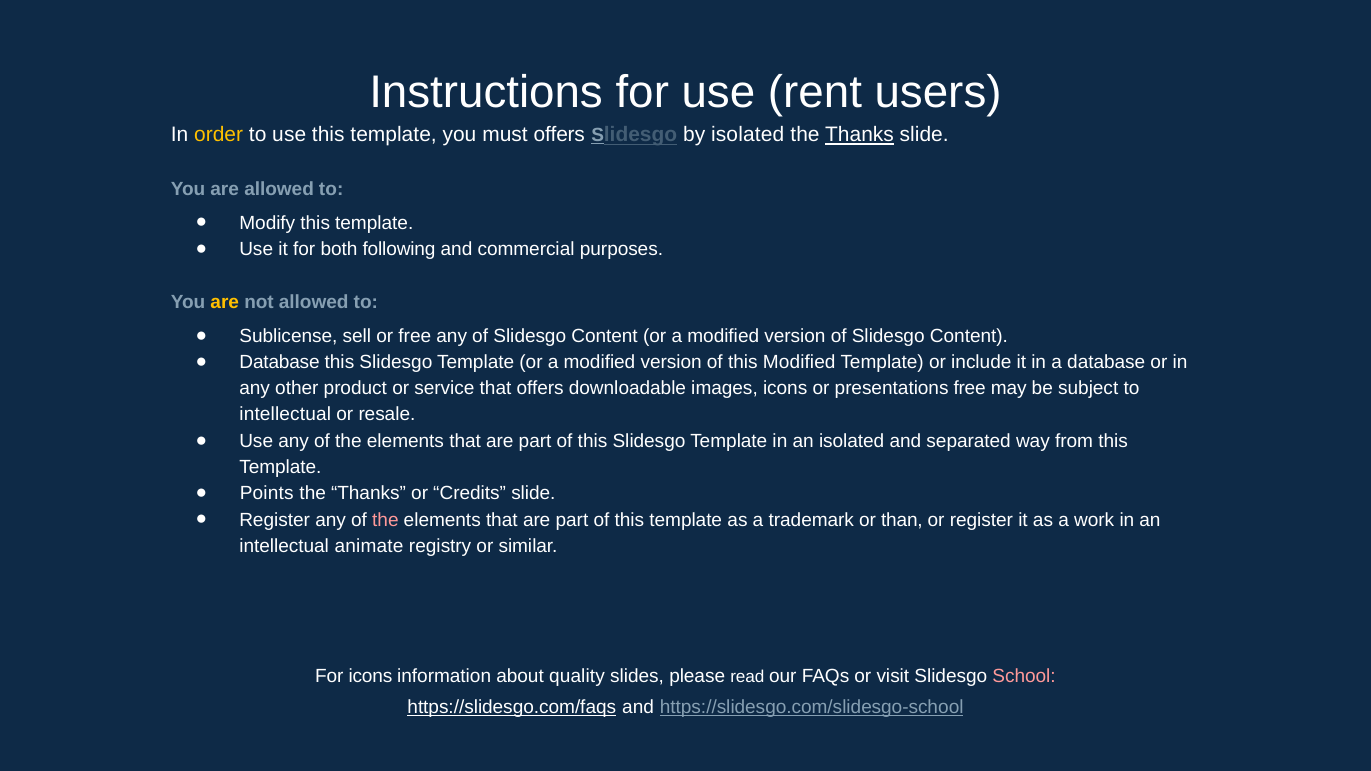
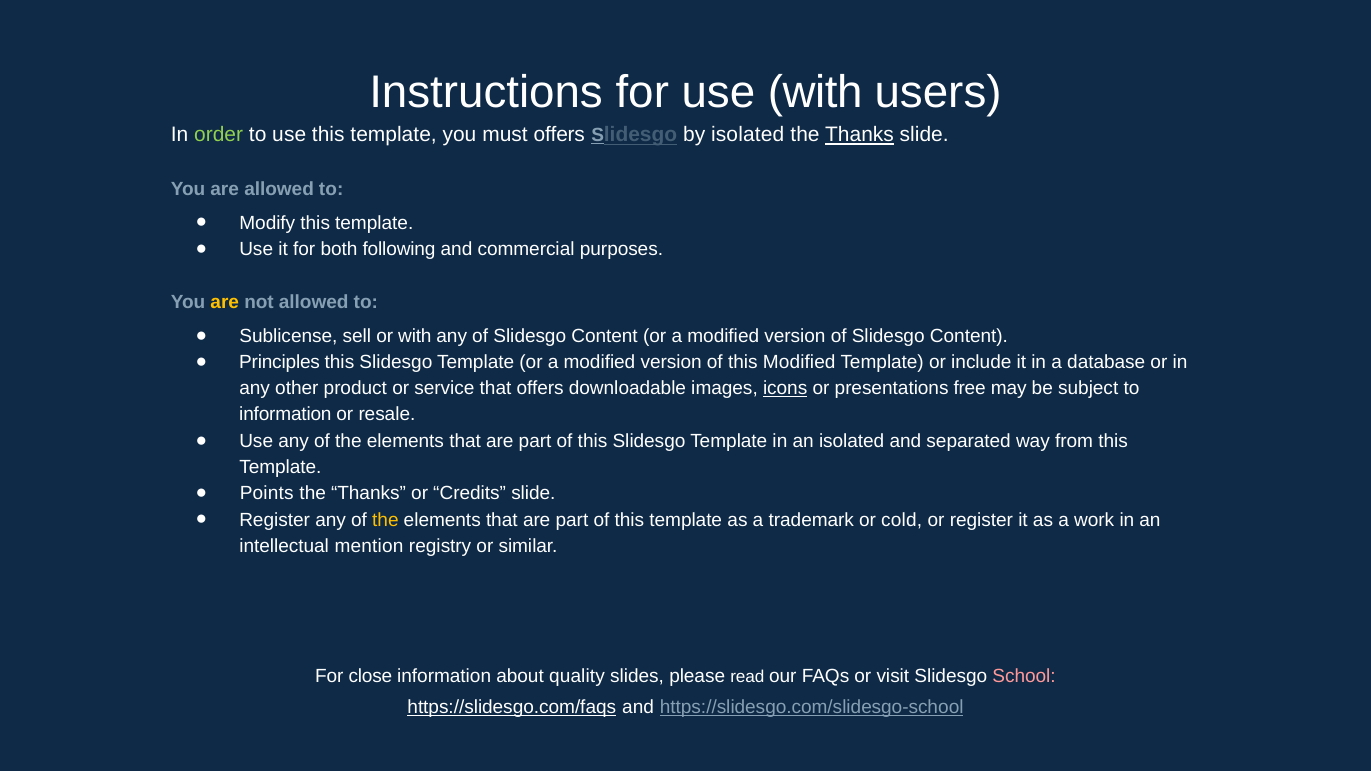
use rent: rent -> with (815, 93)
order colour: yellow -> light green (219, 135)
or free: free -> with (415, 336)
Database: Database -> Principles (280, 362)
icons underline: none -> present (785, 388)
intellectual: intellectual -> information (285, 415)
the colour: pink -> yellow (385, 520)
than: than -> cold (902, 520)
animate: animate -> mention (369, 546)
For icons: icons -> close (370, 677)
